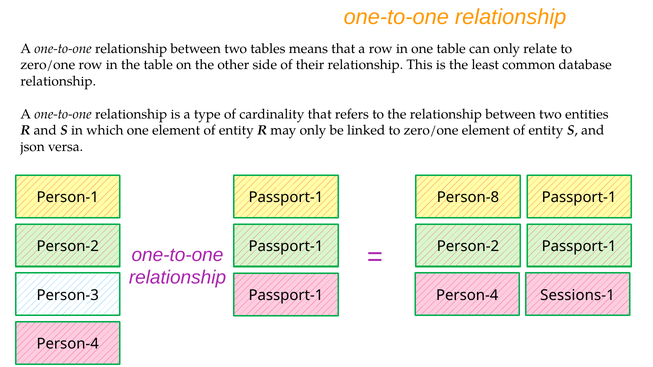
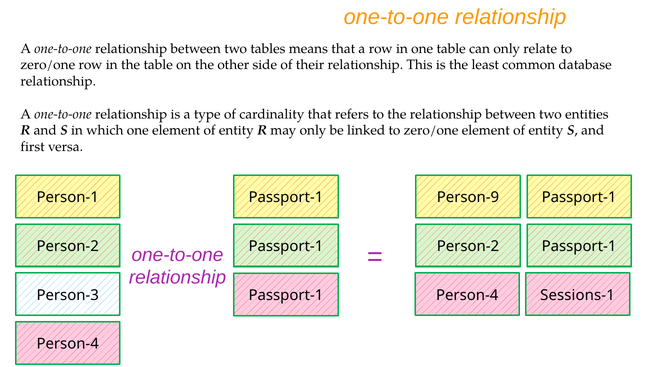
json: json -> first (33, 147)
Person-8: Person-8 -> Person-9 (468, 198)
